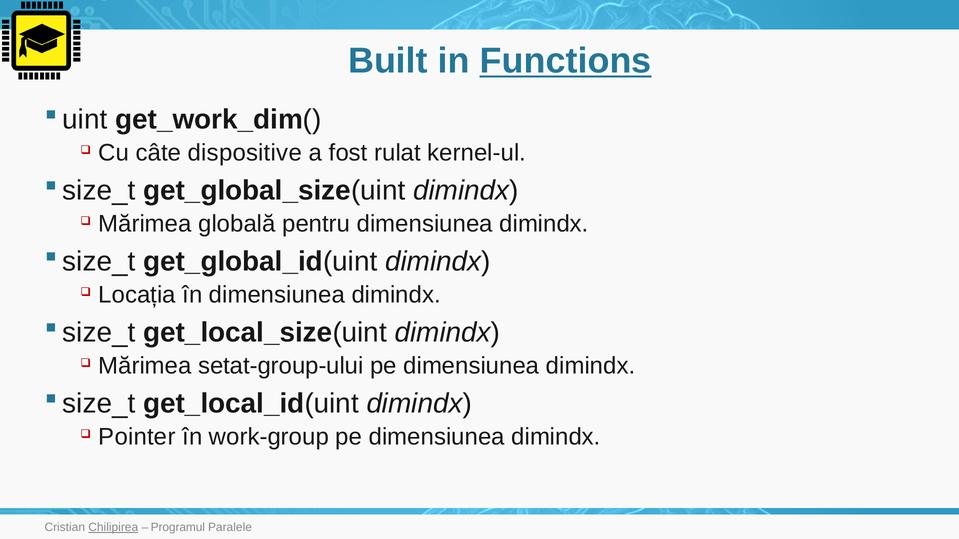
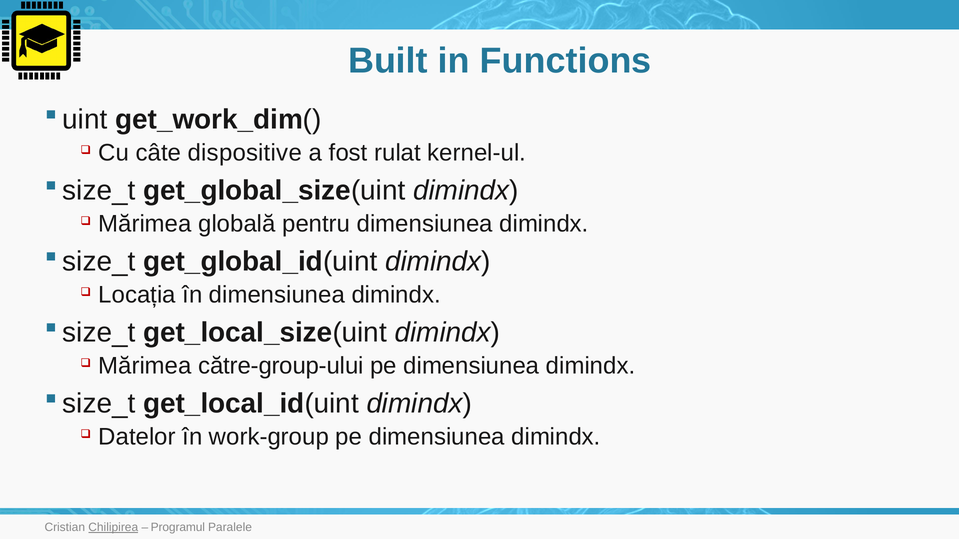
Functions underline: present -> none (566, 61)
setat-group-ului: setat-group-ului -> către-group-ului (281, 366)
Pointer: Pointer -> Datelor (137, 437)
